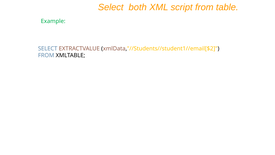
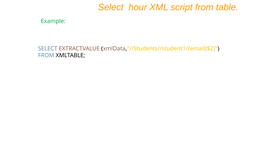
both: both -> hour (138, 7)
